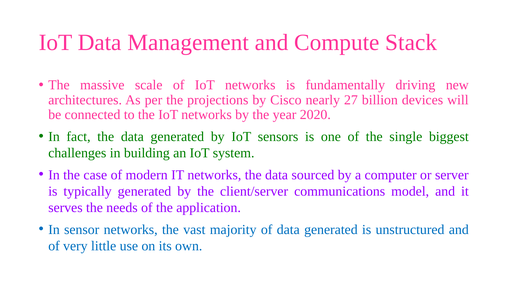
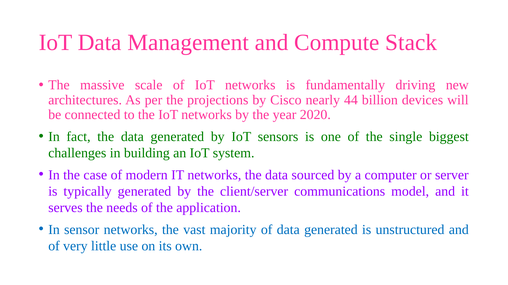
27: 27 -> 44 (351, 100)
